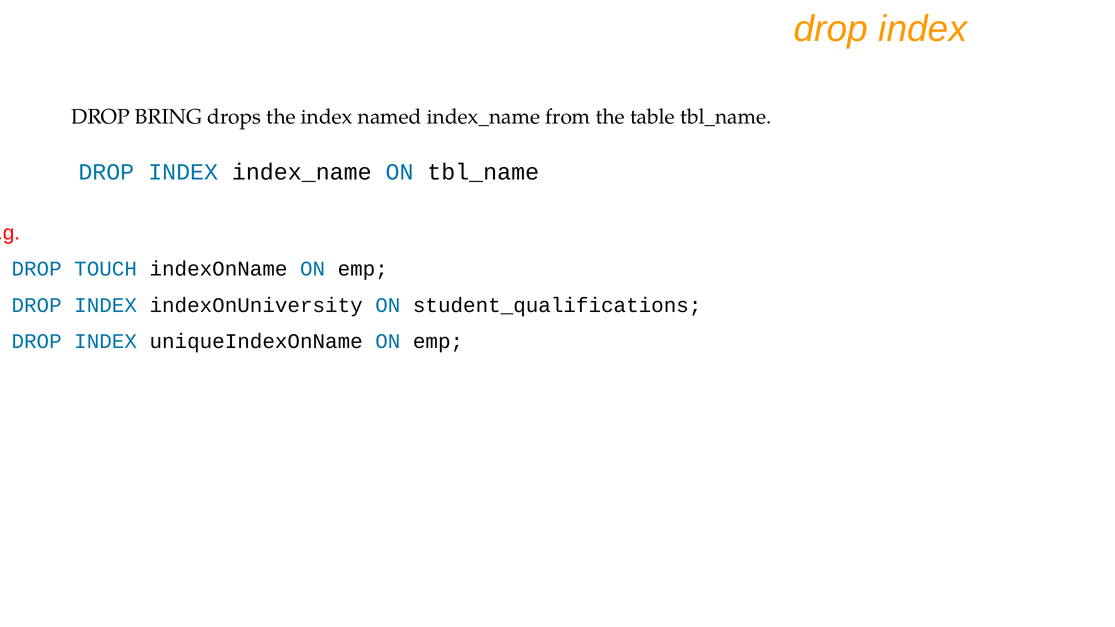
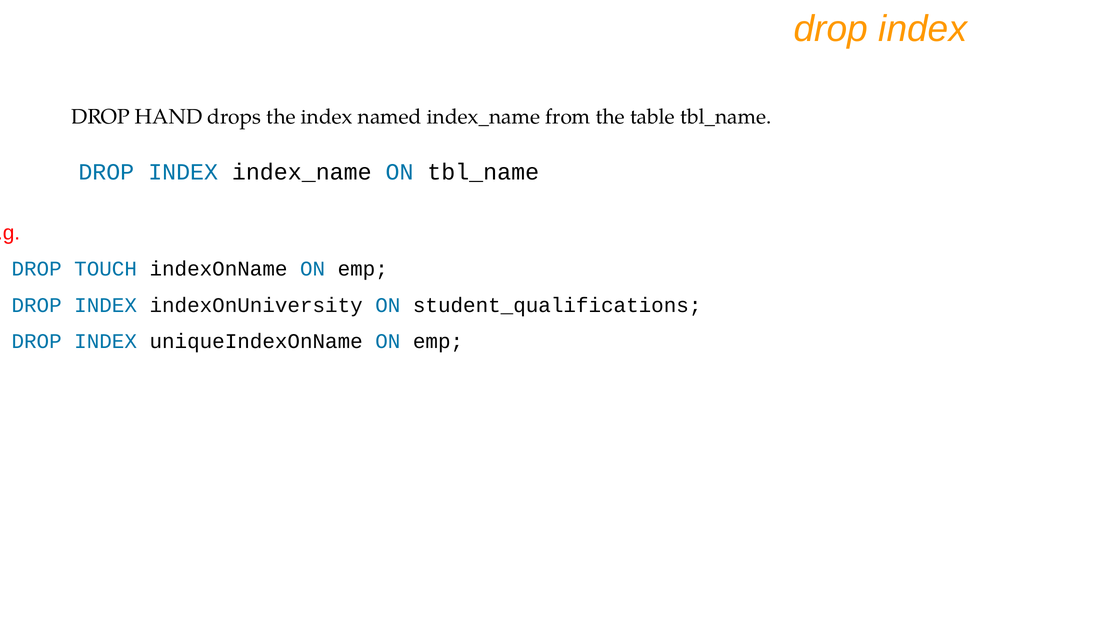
BRING: BRING -> HAND (169, 117)
